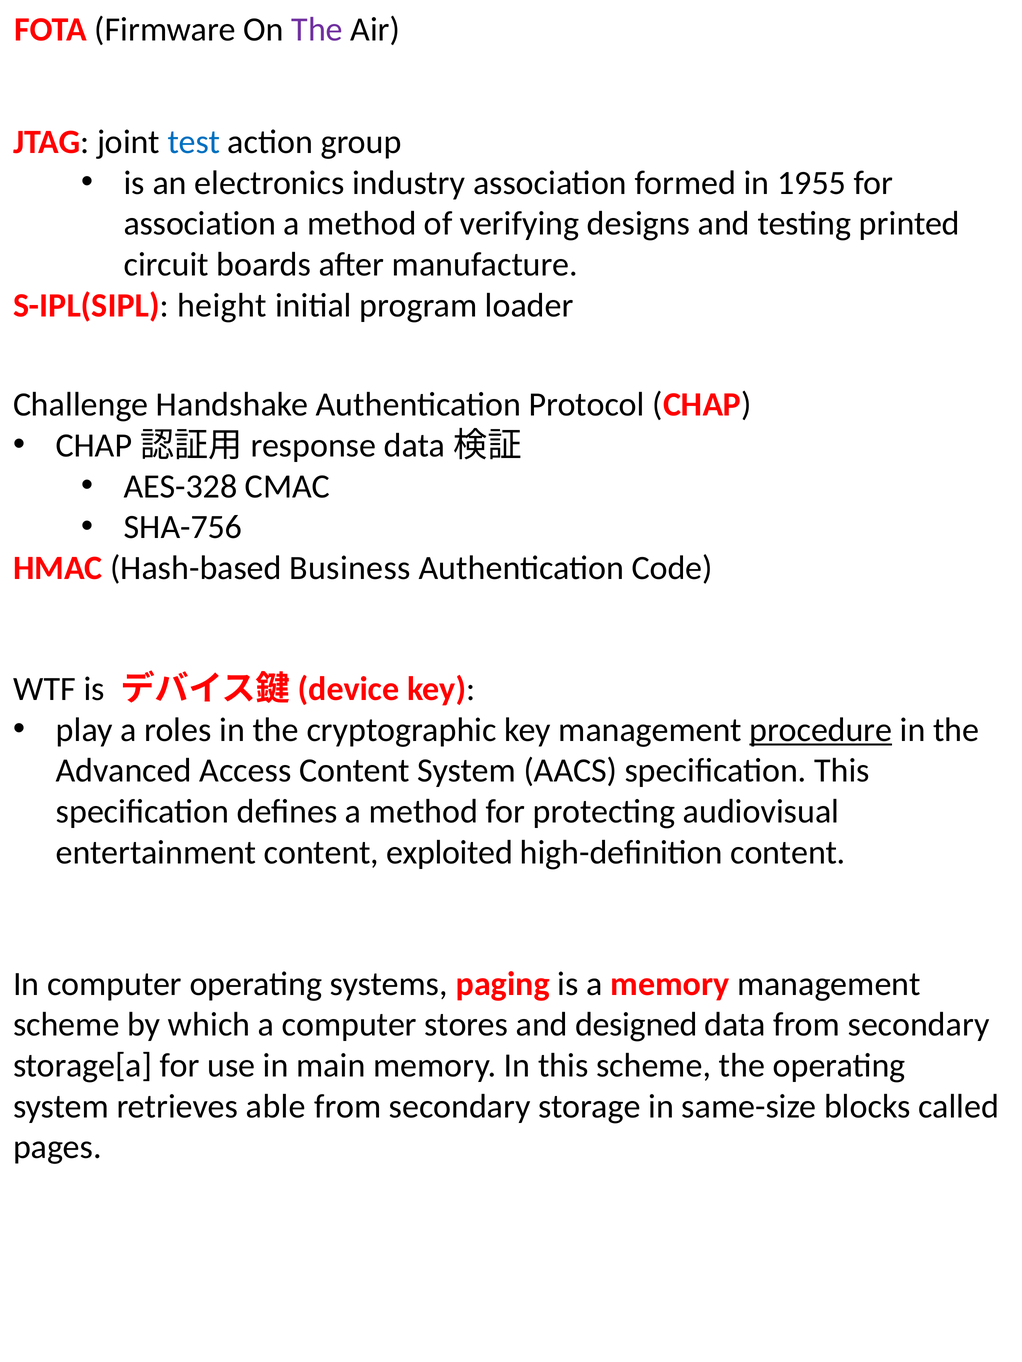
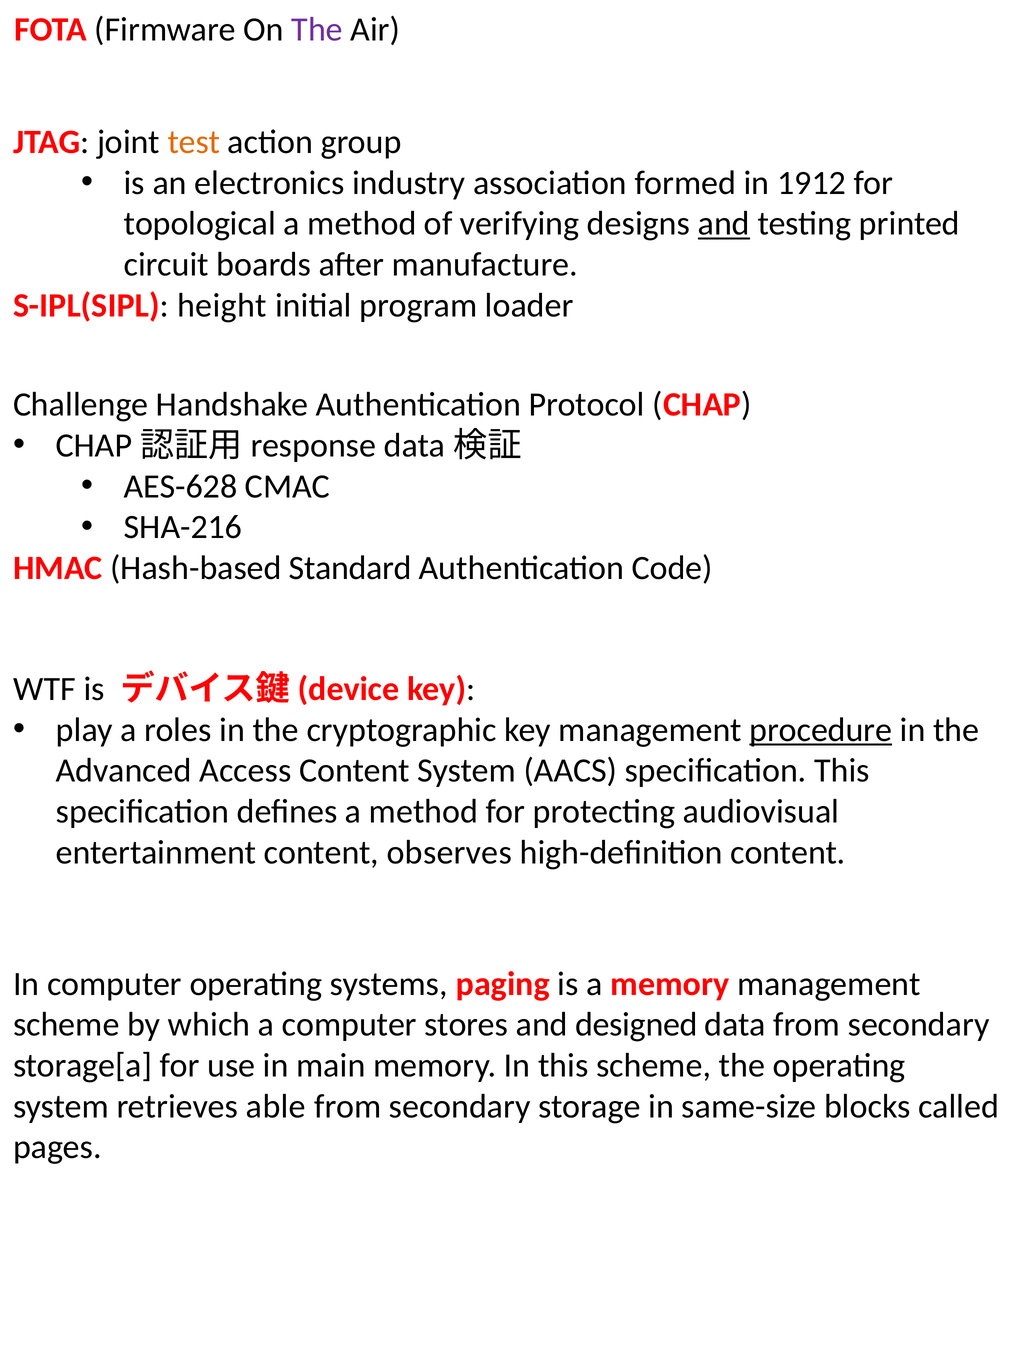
test colour: blue -> orange (194, 142)
1955: 1955 -> 1912 (812, 183)
association: association -> topological (200, 224)
and underline: none -> present (724, 224)
AES-328: AES-328 -> AES-628 (181, 487)
SHA-756: SHA-756 -> SHA-216 (183, 527)
Business: Business -> Standard (350, 568)
exploited: exploited -> observes (449, 853)
